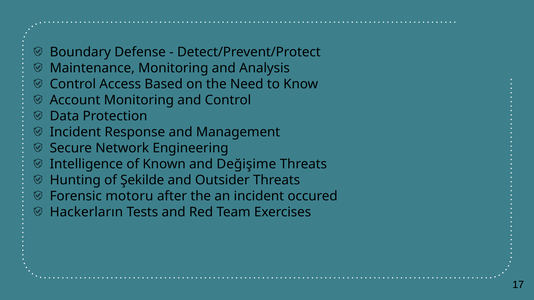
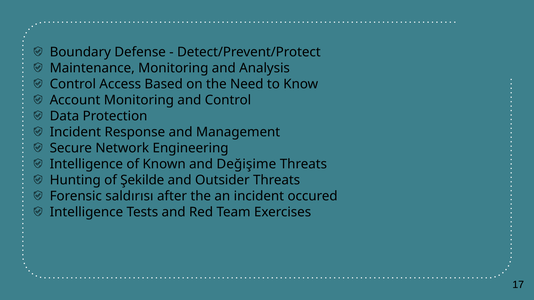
motoru: motoru -> saldırısı (129, 196)
Hackerların: Hackerların -> Intelligence (86, 212)
